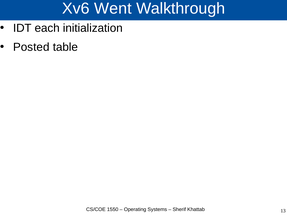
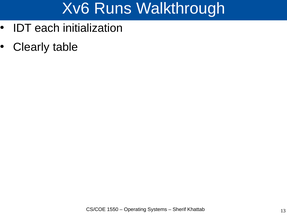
Went: Went -> Runs (113, 9)
Posted: Posted -> Clearly (31, 47)
